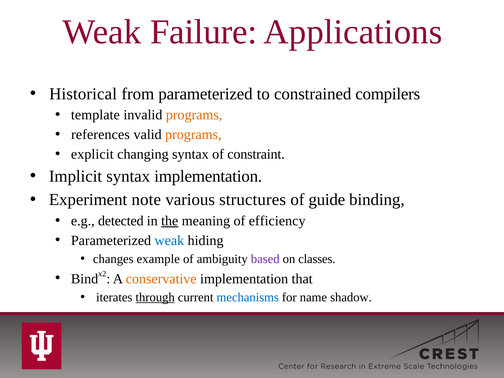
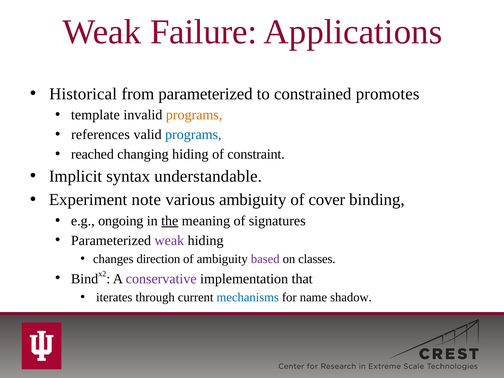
compilers: compilers -> promotes (388, 94)
programs colour: orange -> blue (193, 135)
explicit: explicit -> reached (92, 154)
changing syntax: syntax -> hiding (190, 154)
syntax implementation: implementation -> understandable (208, 176)
various structures: structures -> ambiguity (253, 200)
guide: guide -> cover (327, 200)
detected: detected -> ongoing (121, 221)
efficiency: efficiency -> signatures (277, 221)
weak colour: blue -> purple (169, 240)
example: example -> direction (158, 259)
conservative colour: orange -> purple (161, 279)
through underline: present -> none (155, 297)
